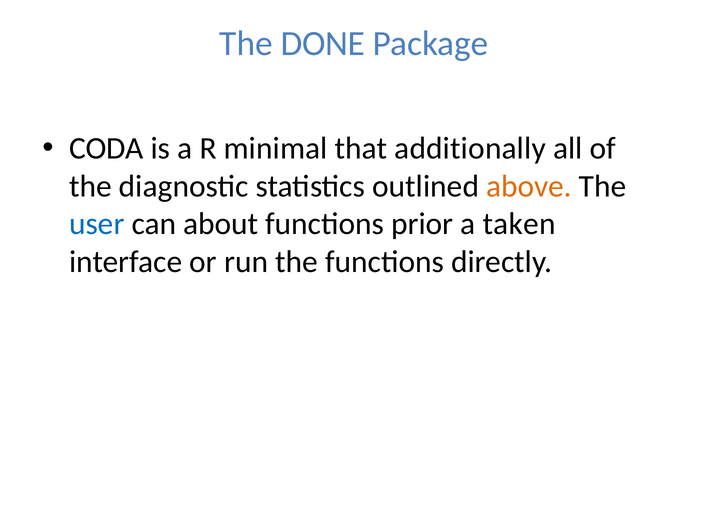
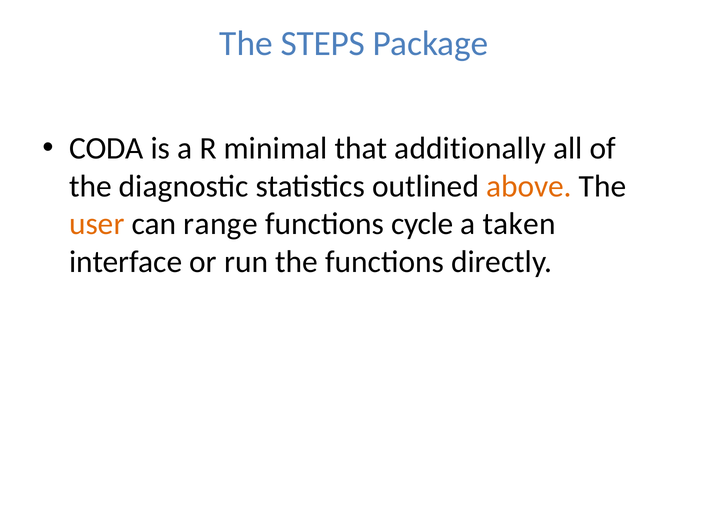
DONE: DONE -> STEPS (323, 43)
user colour: blue -> orange (97, 224)
about: about -> range (221, 224)
prior: prior -> cycle (422, 224)
